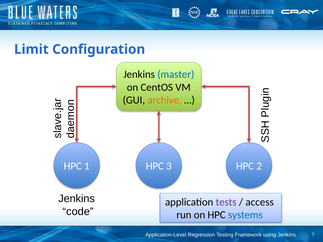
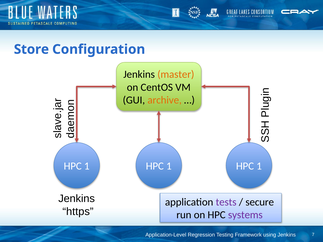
Limit: Limit -> Store (31, 49)
master colour: blue -> orange (176, 74)
3: 3 -> 1 (169, 166)
2: 2 -> 1 (259, 166)
access: access -> secure (260, 202)
code: code -> https (78, 212)
systems colour: blue -> purple (245, 215)
